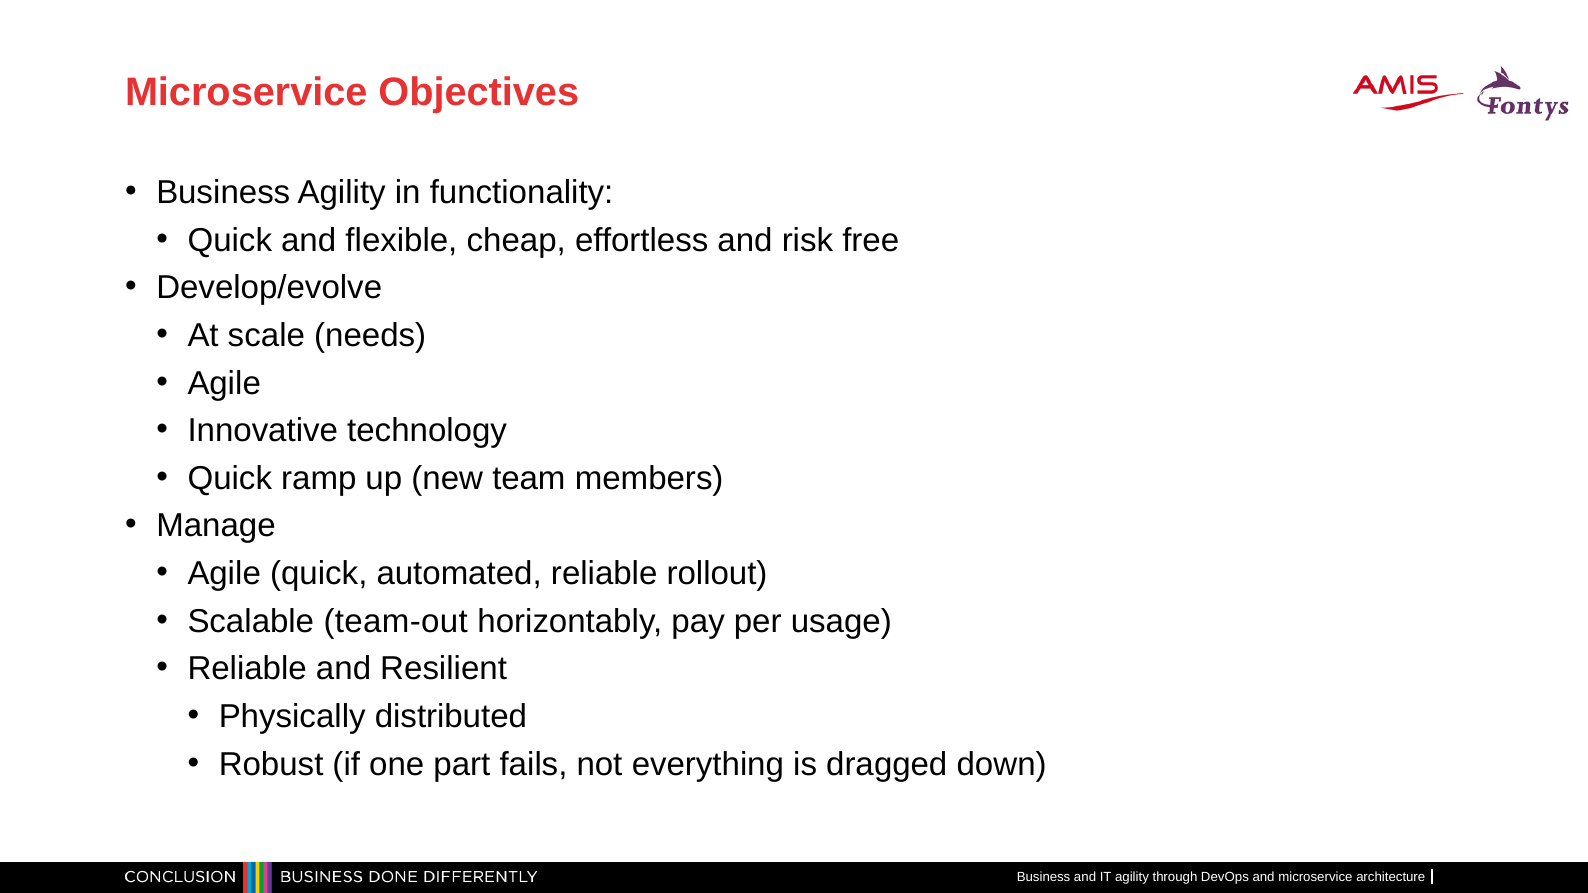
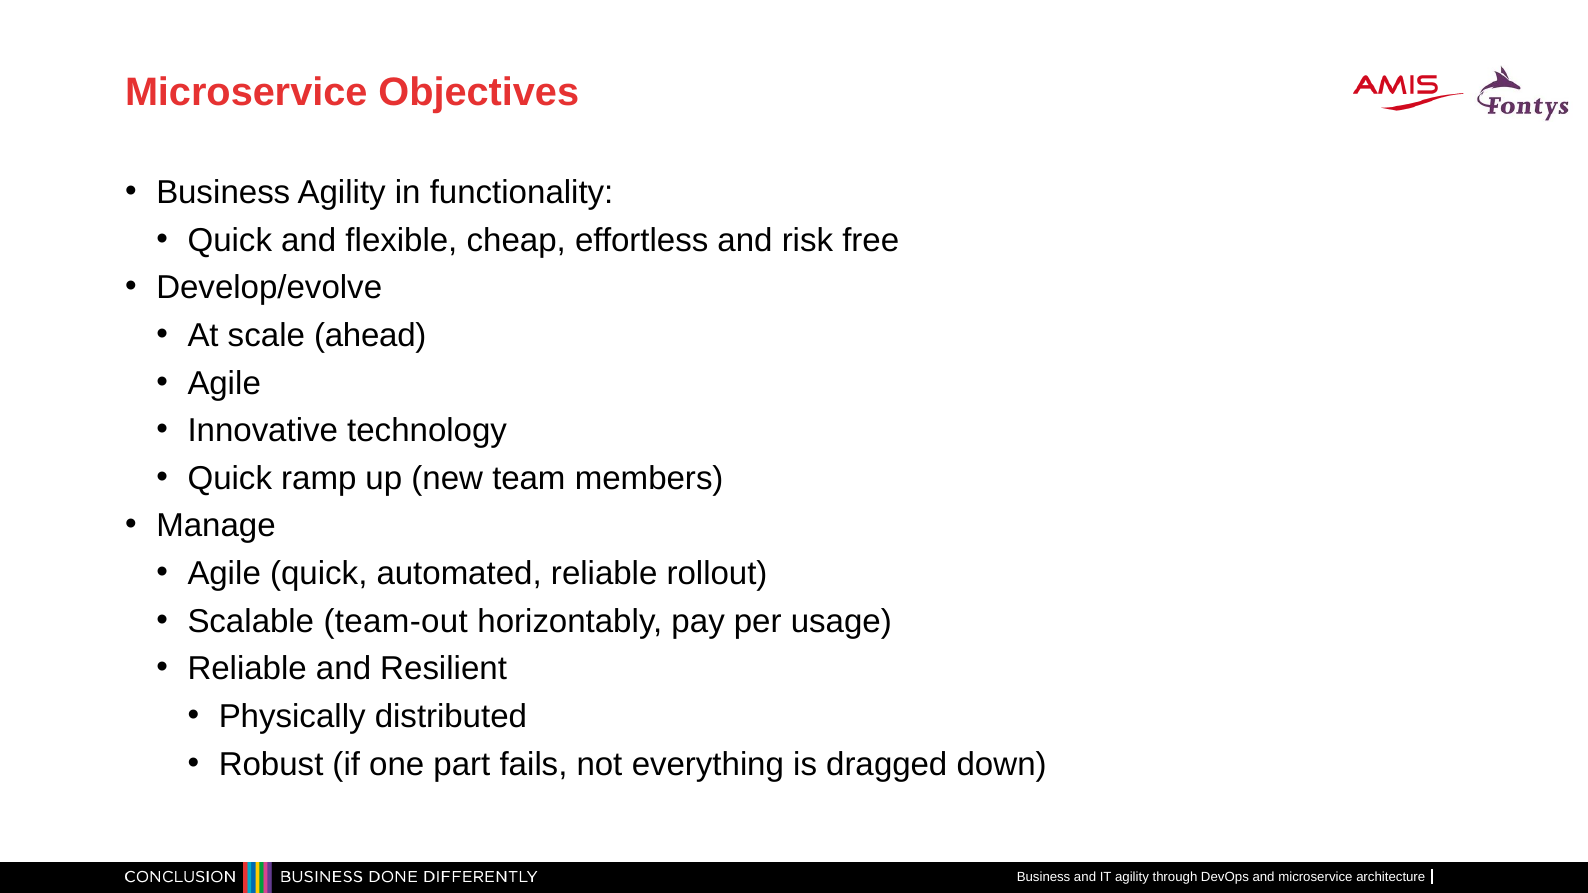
needs: needs -> ahead (370, 336)
